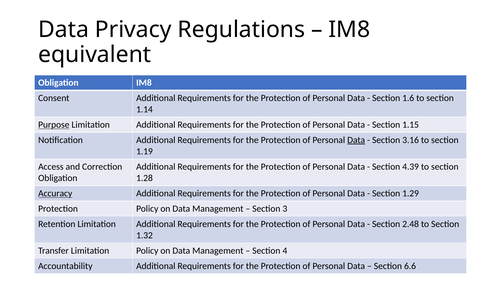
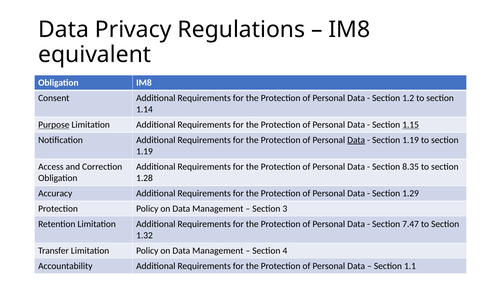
1.6: 1.6 -> 1.2 (408, 98)
1.15 underline: none -> present (411, 125)
3.16: 3.16 -> 1.19 (411, 140)
4.39: 4.39 -> 8.35 (411, 167)
Accuracy underline: present -> none (55, 193)
2.48: 2.48 -> 7.47 (411, 224)
6.6: 6.6 -> 1.1 (410, 266)
